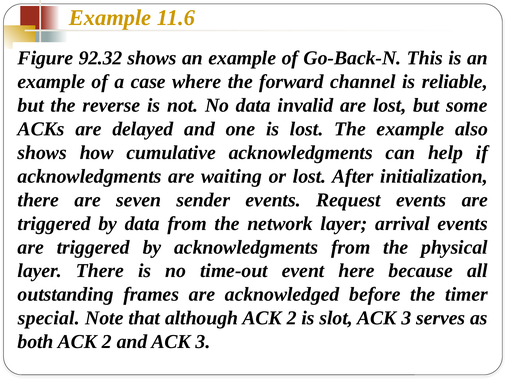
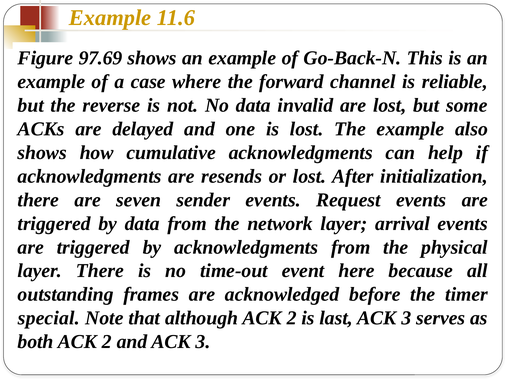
92.32: 92.32 -> 97.69 (100, 58)
waiting: waiting -> resends (232, 176)
slot: slot -> last (336, 318)
